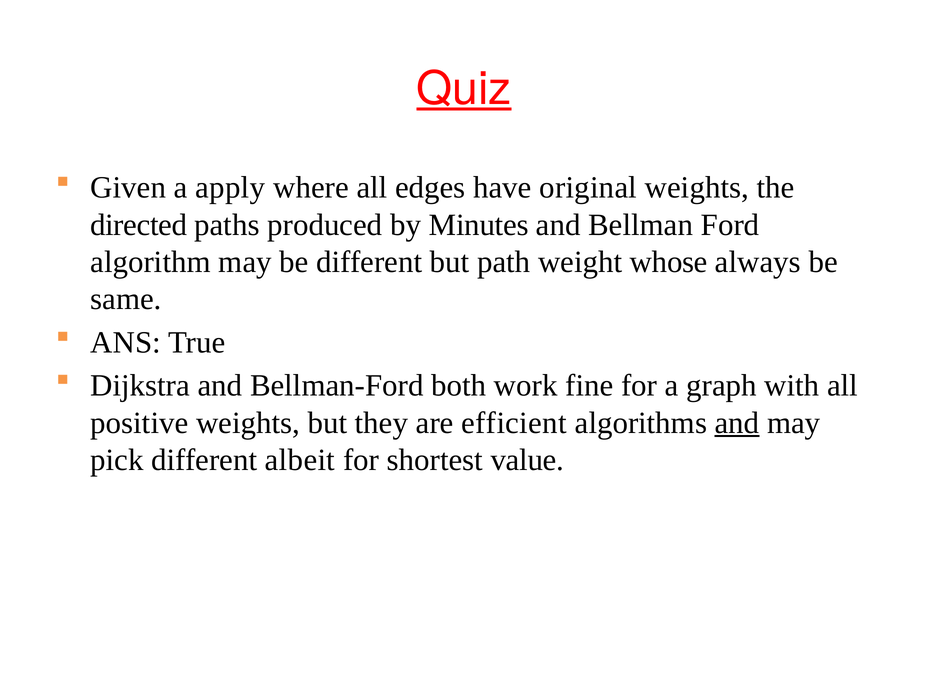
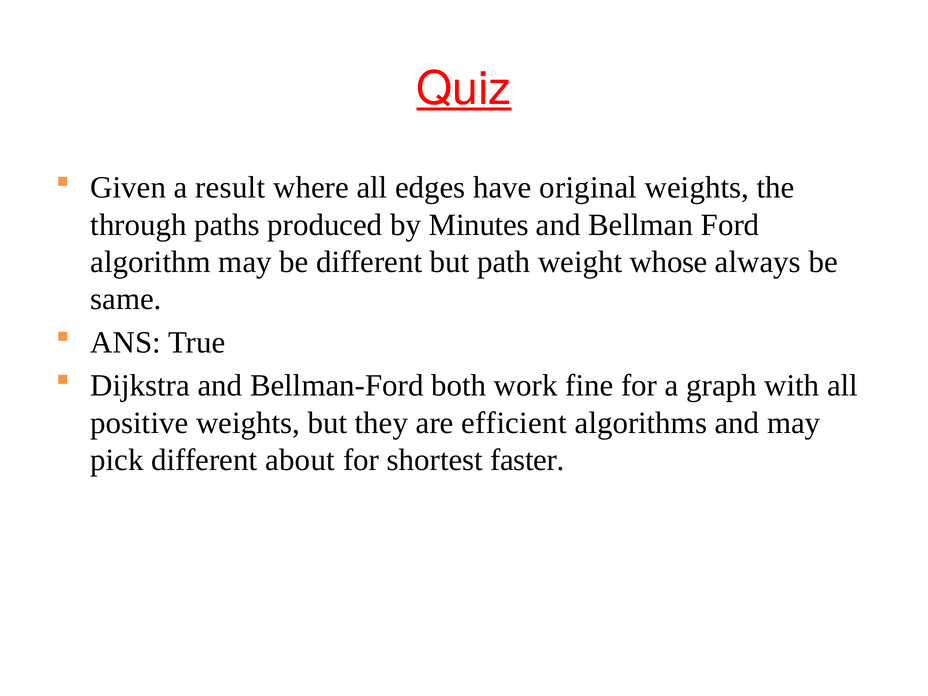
apply: apply -> result (230, 188)
directed: directed -> through (139, 225)
and underline: present -> none (737, 423)
albeit: albeit -> about (300, 460)
value: value -> faster (527, 460)
